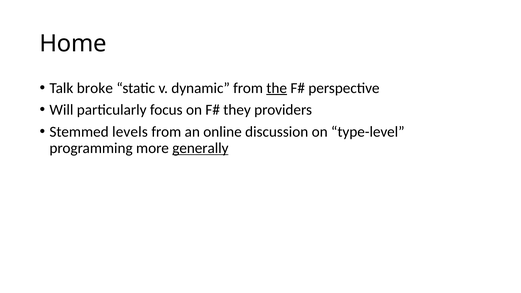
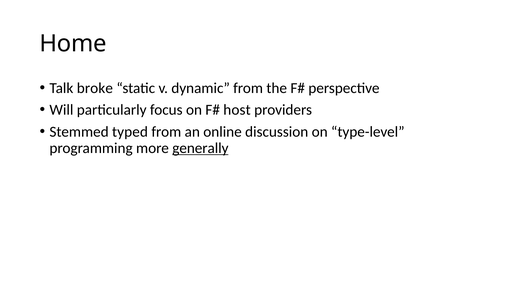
the underline: present -> none (277, 88)
they: they -> host (237, 110)
levels: levels -> typed (130, 132)
